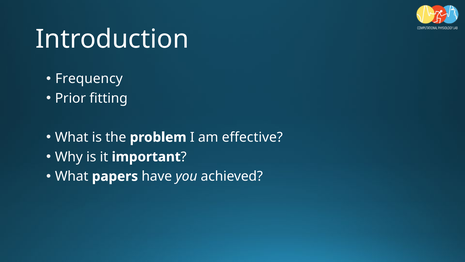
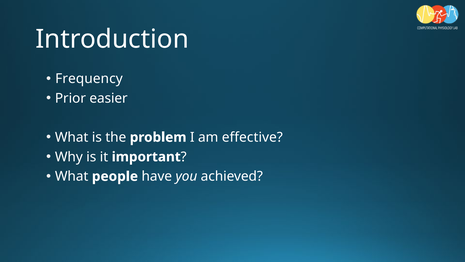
fitting: fitting -> easier (109, 98)
papers: papers -> people (115, 176)
